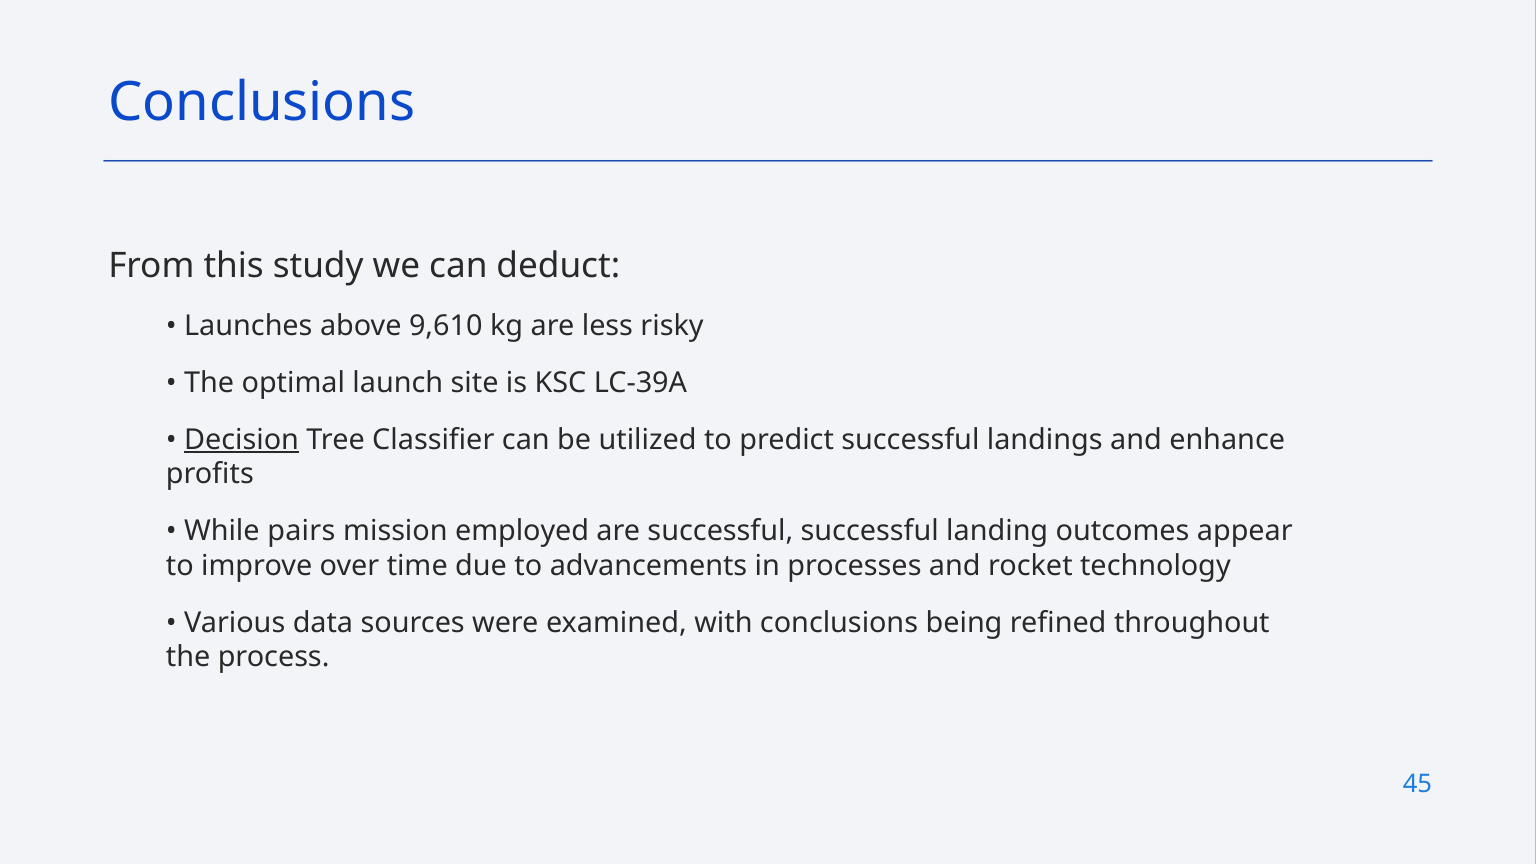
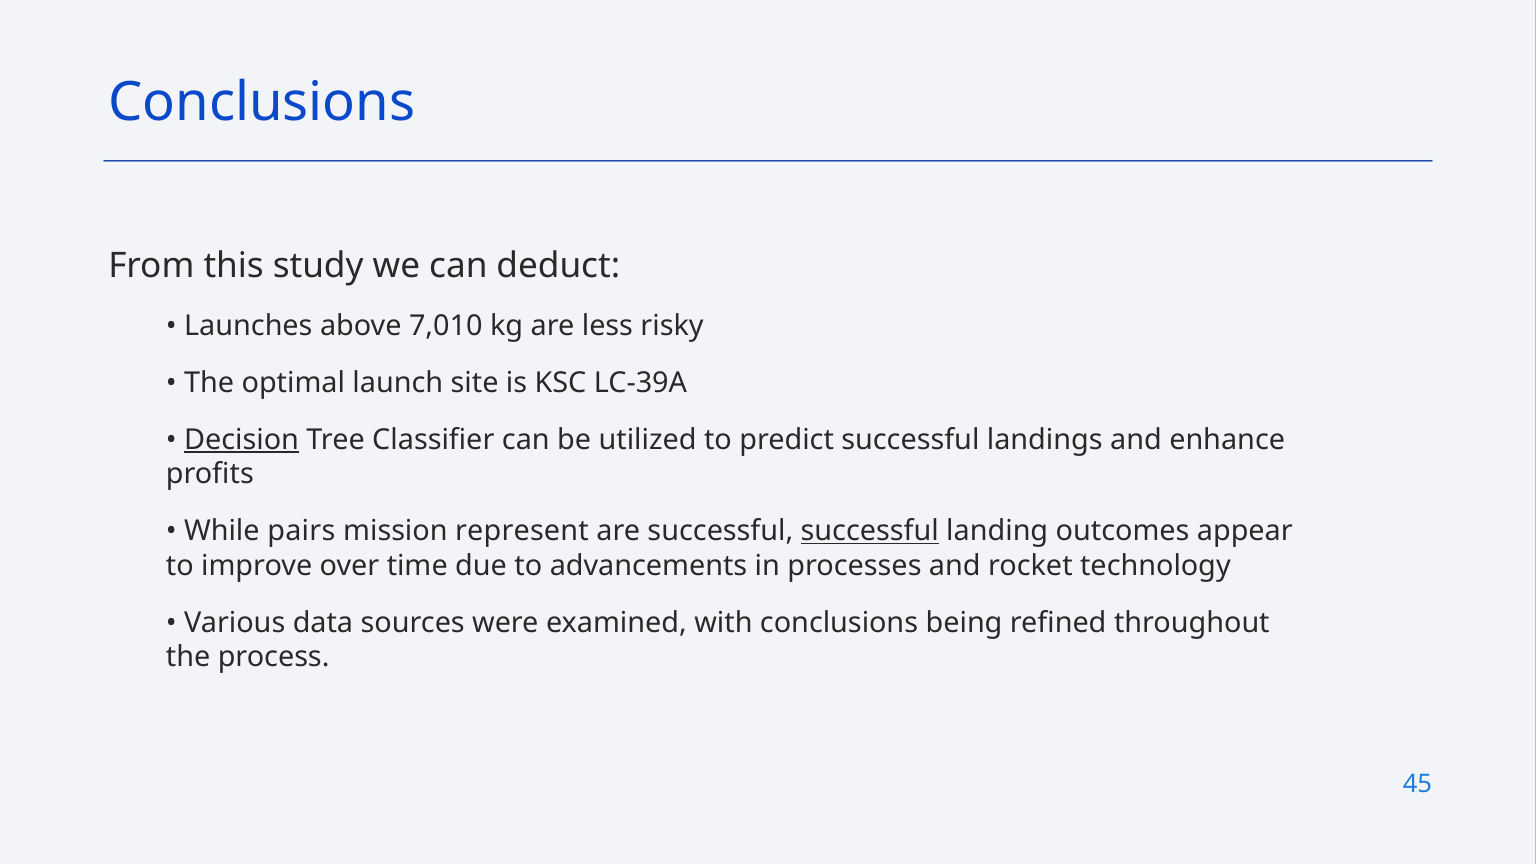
9,610: 9,610 -> 7,010 (446, 326)
employed: employed -> represent (522, 531)
successful underline: none -> present (870, 531)
